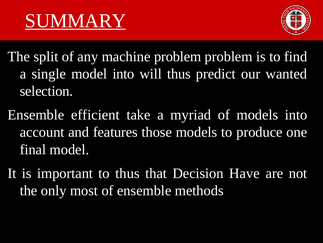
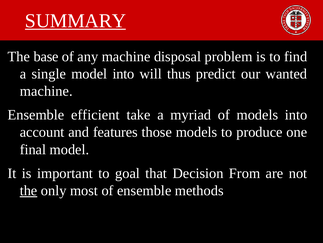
split: split -> base (46, 56)
machine problem: problem -> disposal (178, 56)
selection: selection -> machine (46, 91)
to thus: thus -> goal (128, 173)
Have: Have -> From (245, 173)
the underline: none -> present (29, 190)
